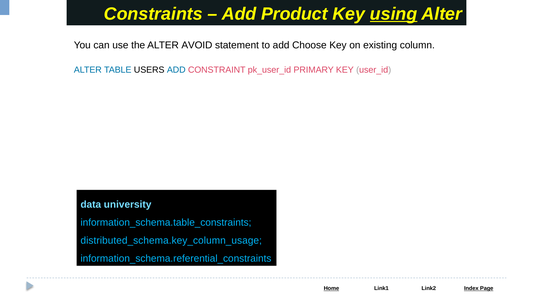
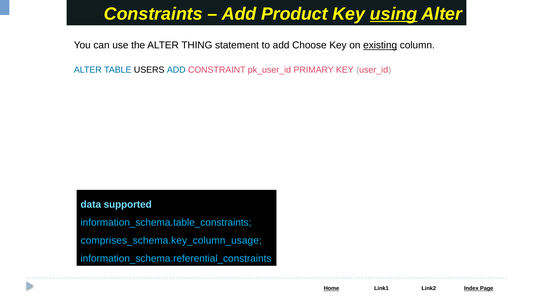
AVOID: AVOID -> THING (197, 45)
existing underline: none -> present (380, 45)
university: university -> supported (128, 204)
distributed_schema.key_column_usage: distributed_schema.key_column_usage -> comprises_schema.key_column_usage (171, 240)
